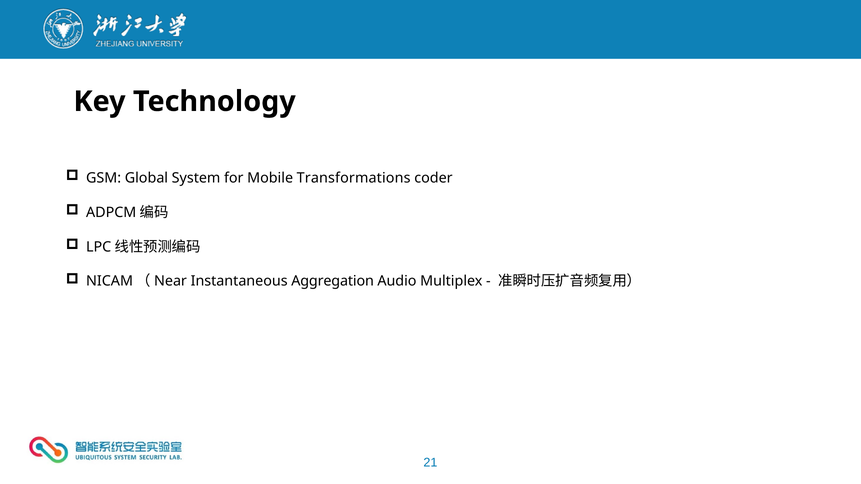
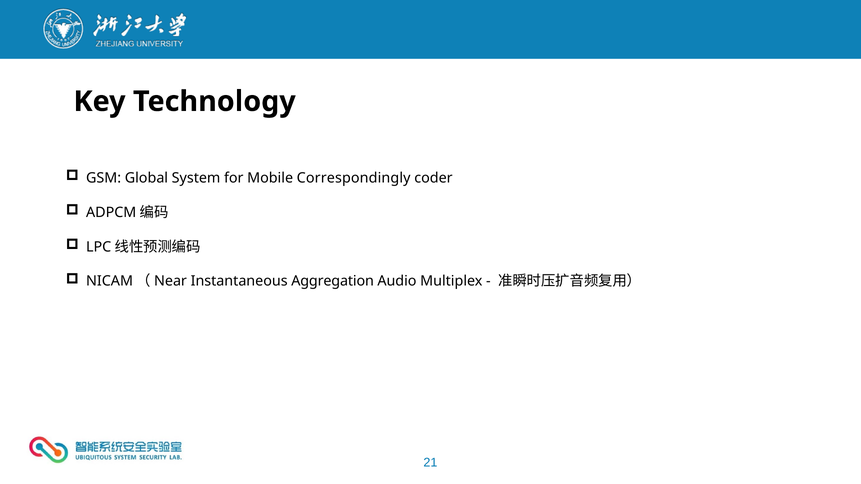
Transformations: Transformations -> Correspondingly (354, 178)
